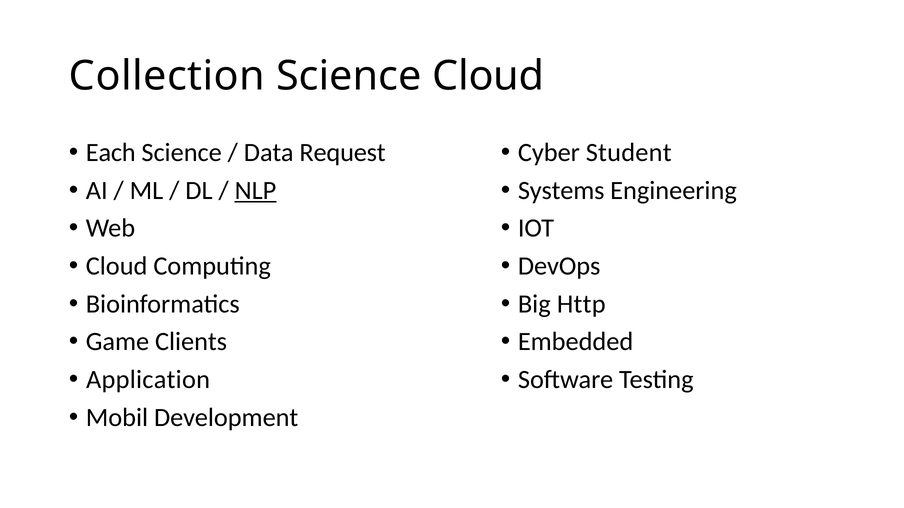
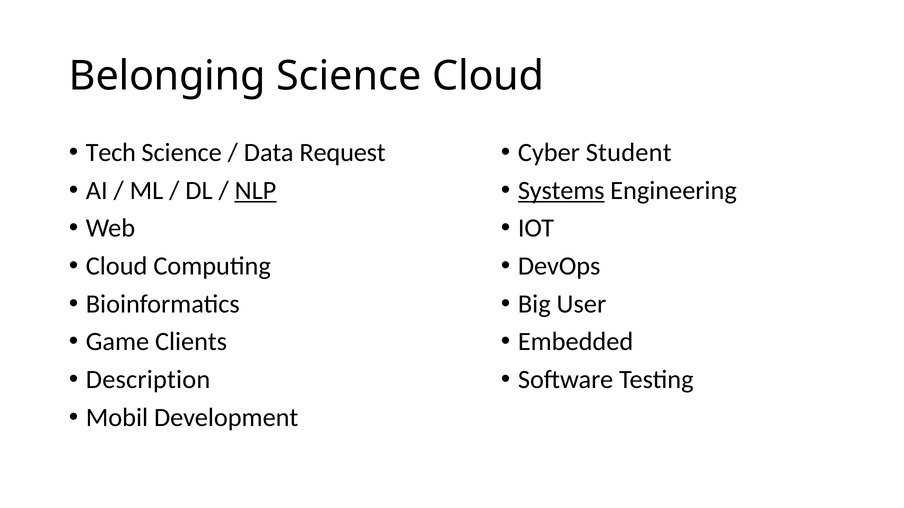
Collection: Collection -> Belonging (167, 76)
Each: Each -> Tech (111, 153)
Systems underline: none -> present (561, 191)
Http: Http -> User (581, 304)
Application: Application -> Description (148, 380)
